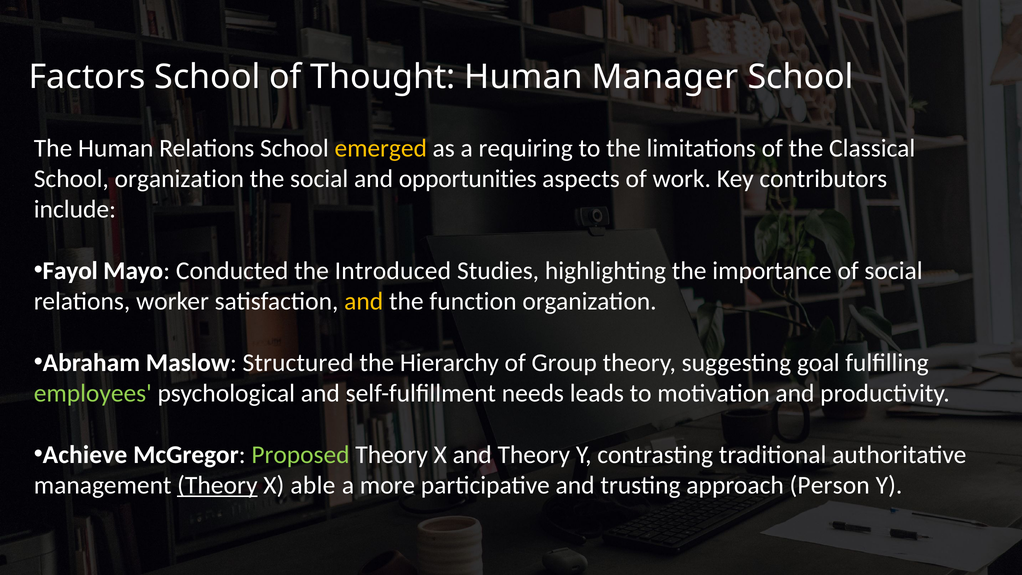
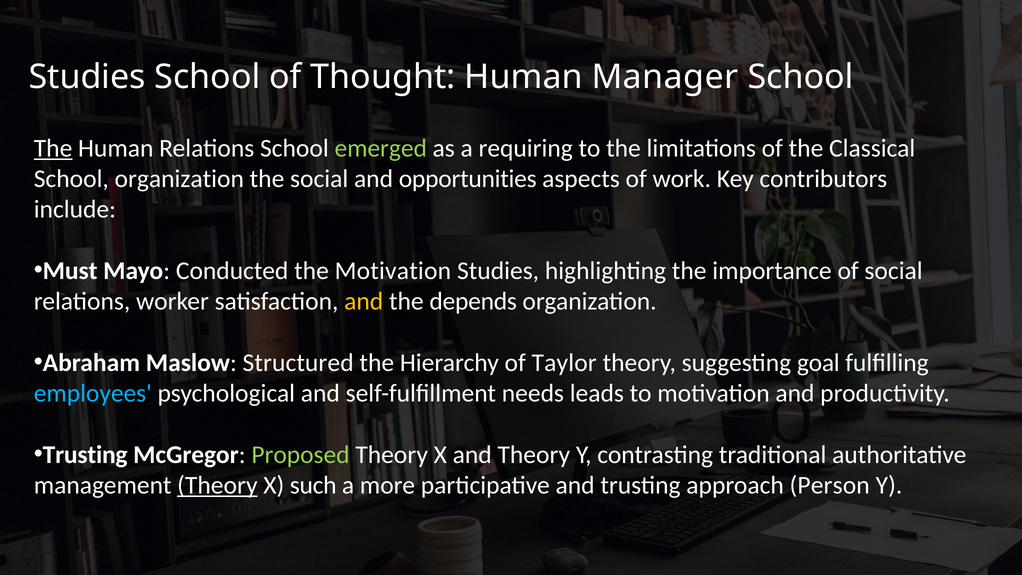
Factors: Factors -> Studies (87, 77)
The underline: none -> present (53, 148)
emerged colour: yellow -> light green (381, 148)
Fayol: Fayol -> Must (70, 271)
the Introduced: Introduced -> Motivation (393, 271)
function: function -> depends (473, 301)
Group: Group -> Taylor (564, 363)
employees colour: light green -> light blue (93, 393)
Achieve: Achieve -> Trusting (85, 455)
able: able -> such (313, 485)
